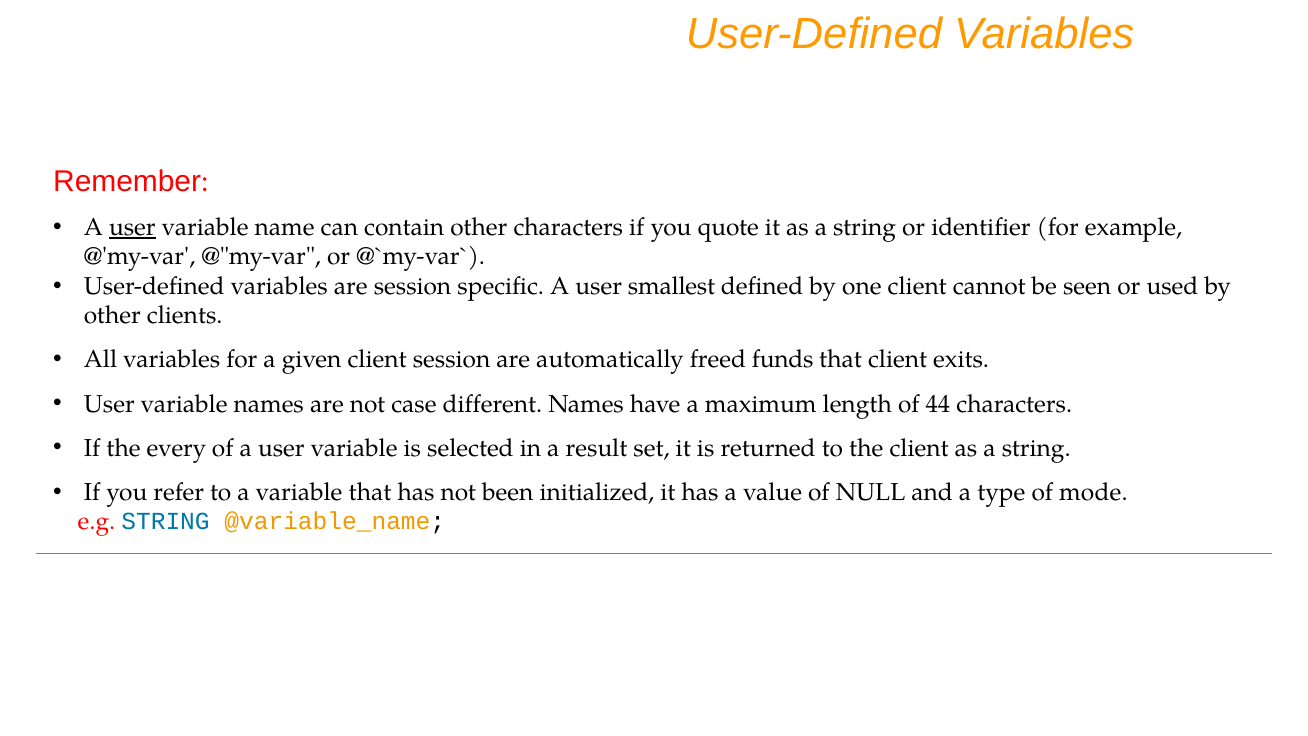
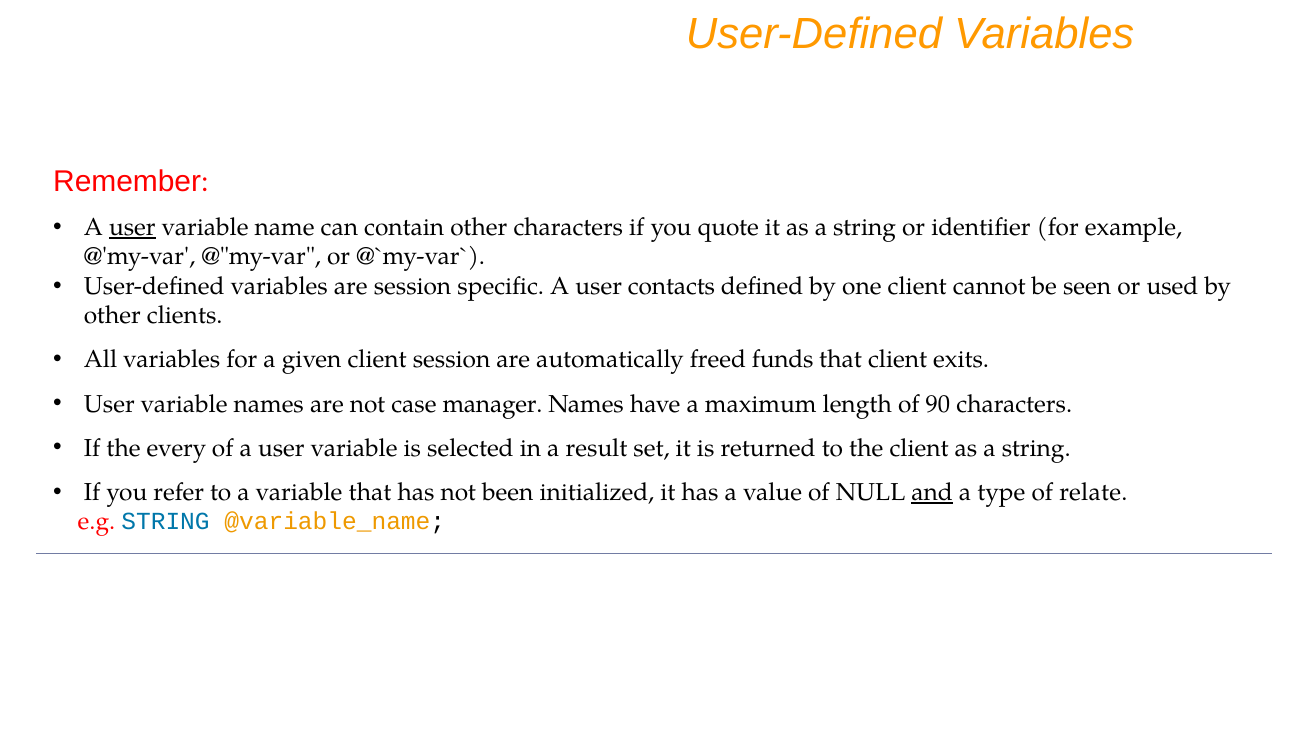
smallest: smallest -> contacts (672, 286)
different: different -> manager (493, 404)
44: 44 -> 90 (938, 404)
and underline: none -> present (932, 492)
mode: mode -> relate (1093, 492)
